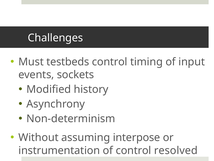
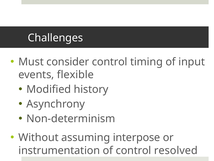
testbeds: testbeds -> consider (68, 62)
sockets: sockets -> flexible (75, 75)
